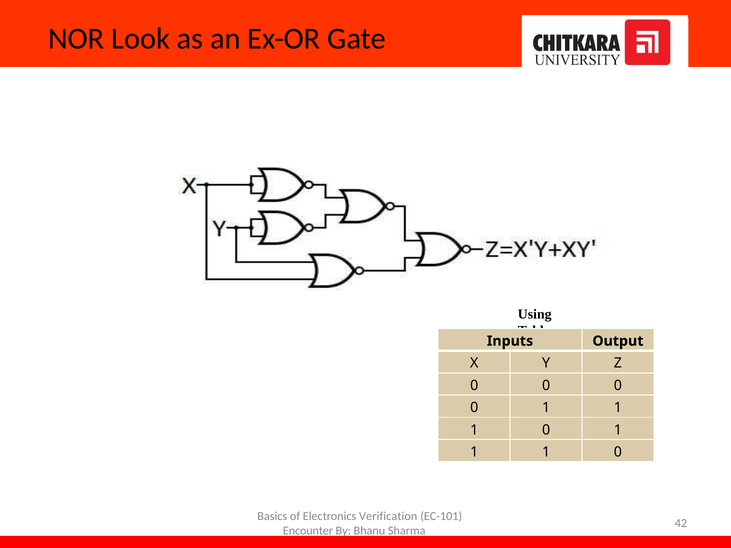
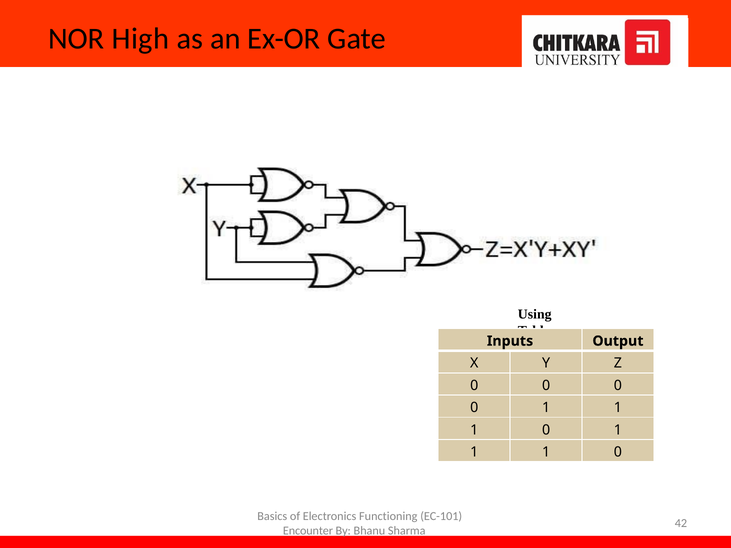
Look: Look -> High (140, 39)
Verification: Verification -> Functioning (388, 516)
